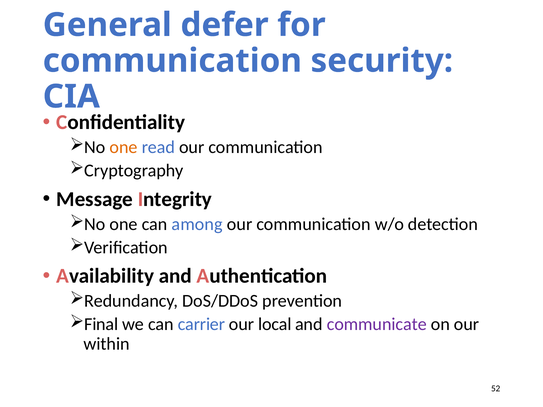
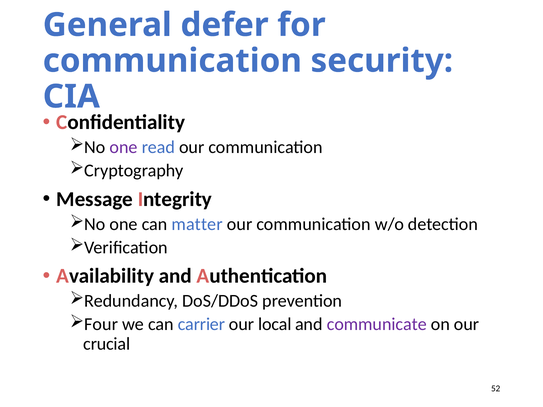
one colour: orange -> purple (124, 147)
among: among -> matter (197, 224)
Final: Final -> Four (101, 324)
within: within -> crucial (107, 344)
